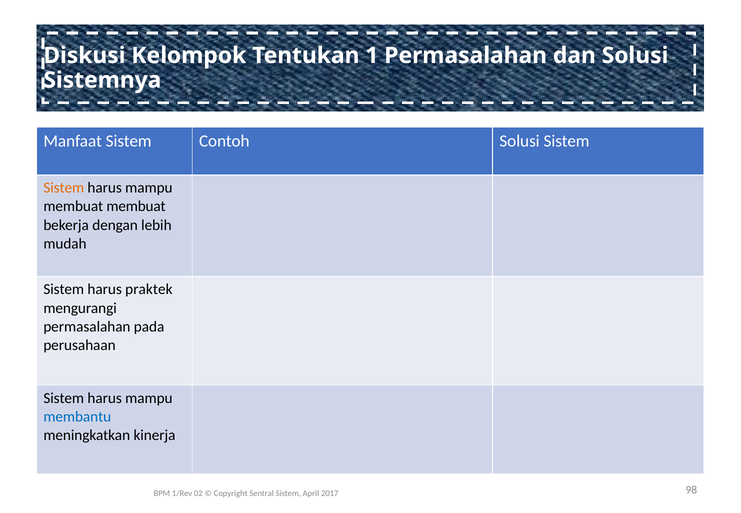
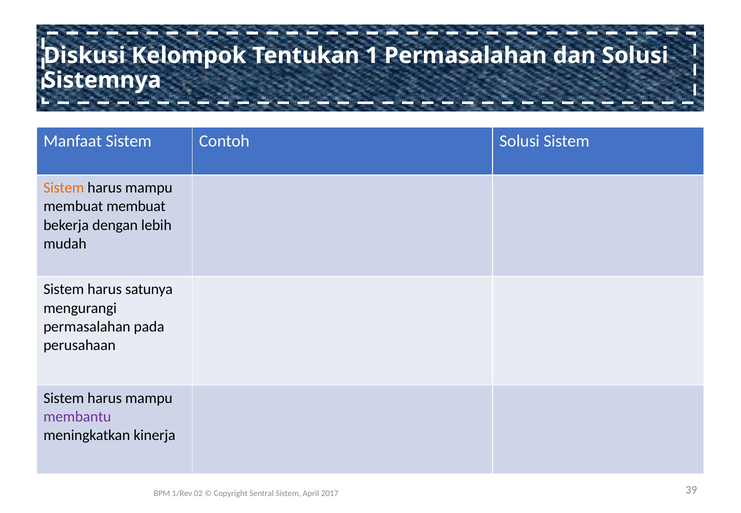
praktek: praktek -> satunya (149, 289)
membantu colour: blue -> purple (77, 417)
98: 98 -> 39 (691, 490)
